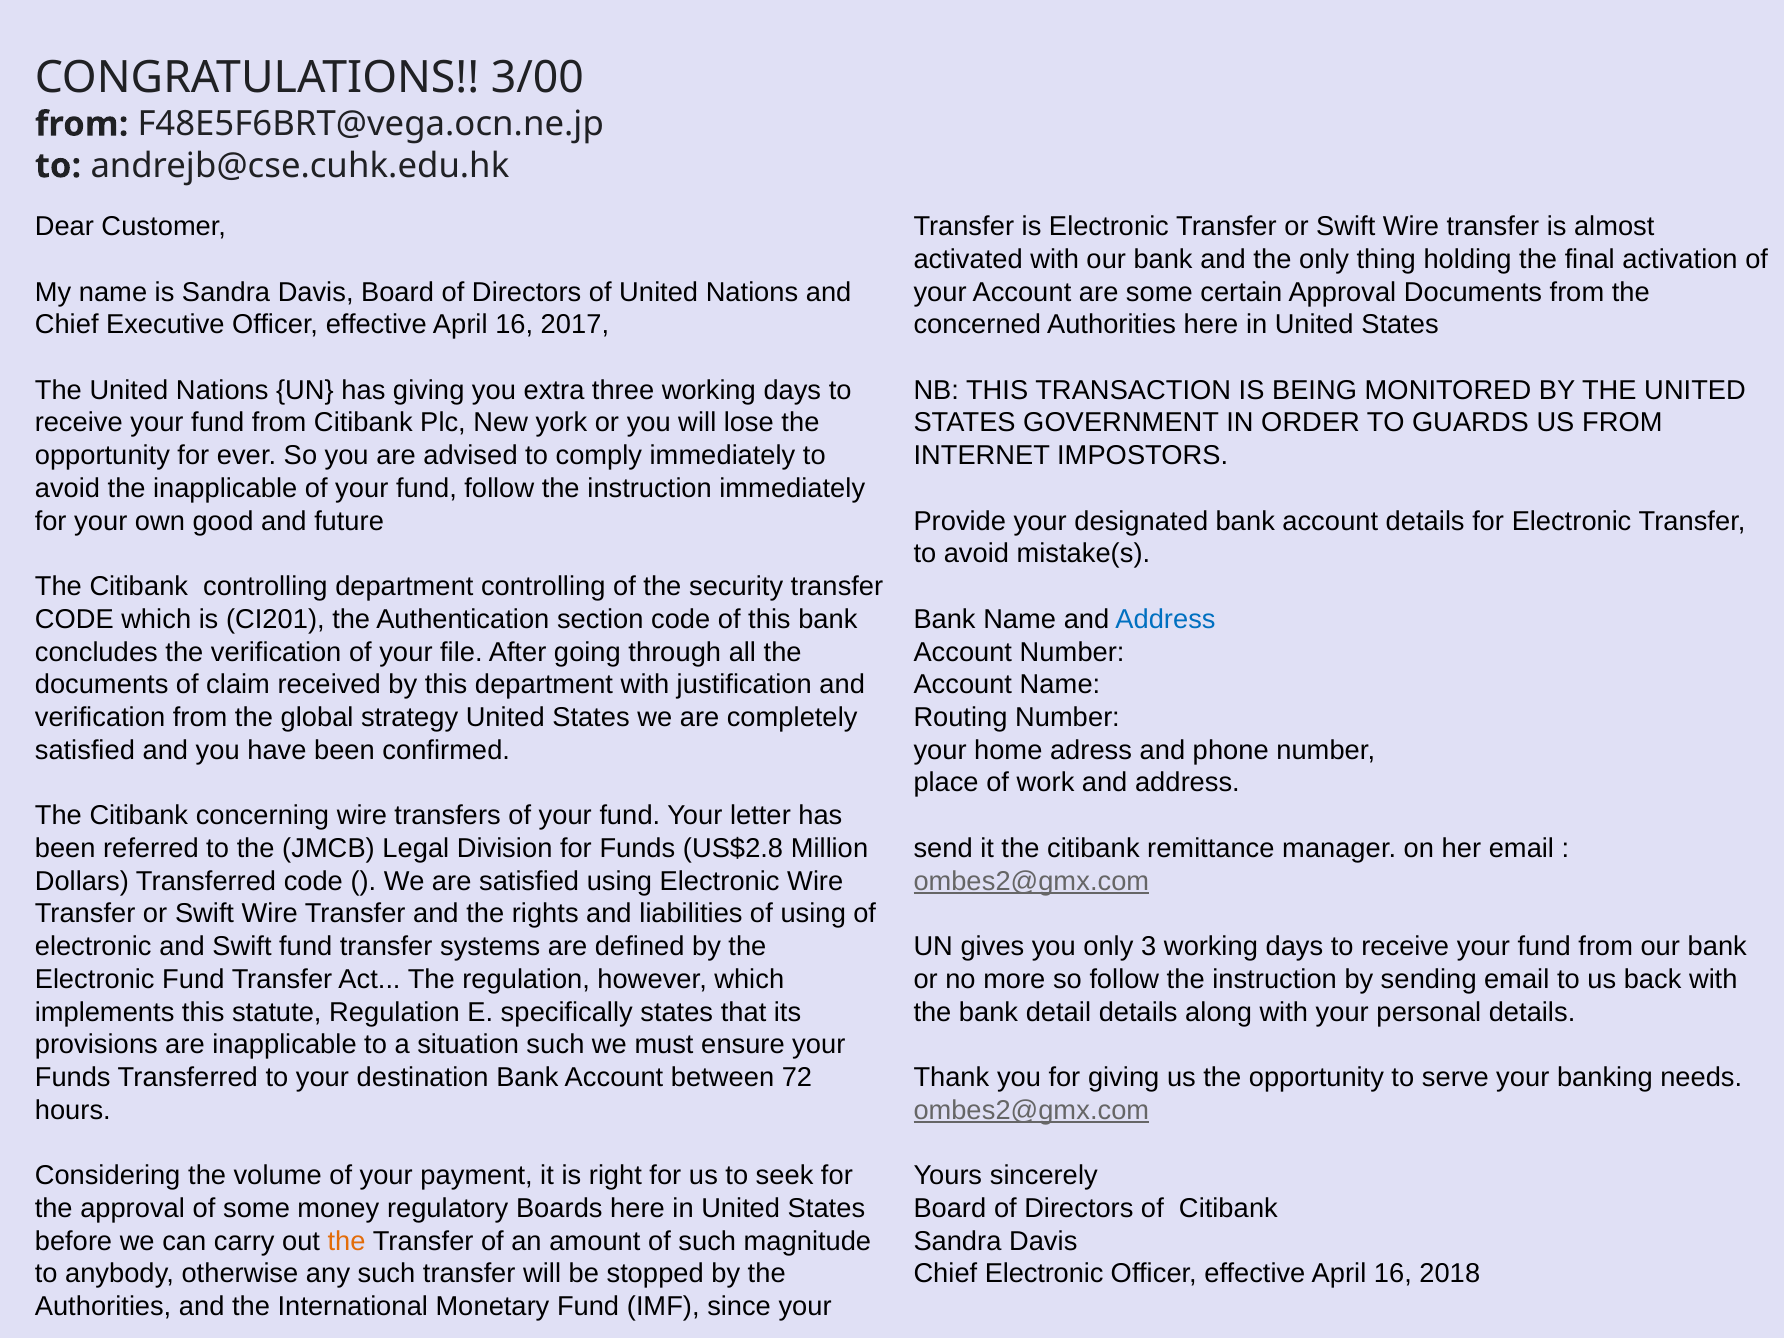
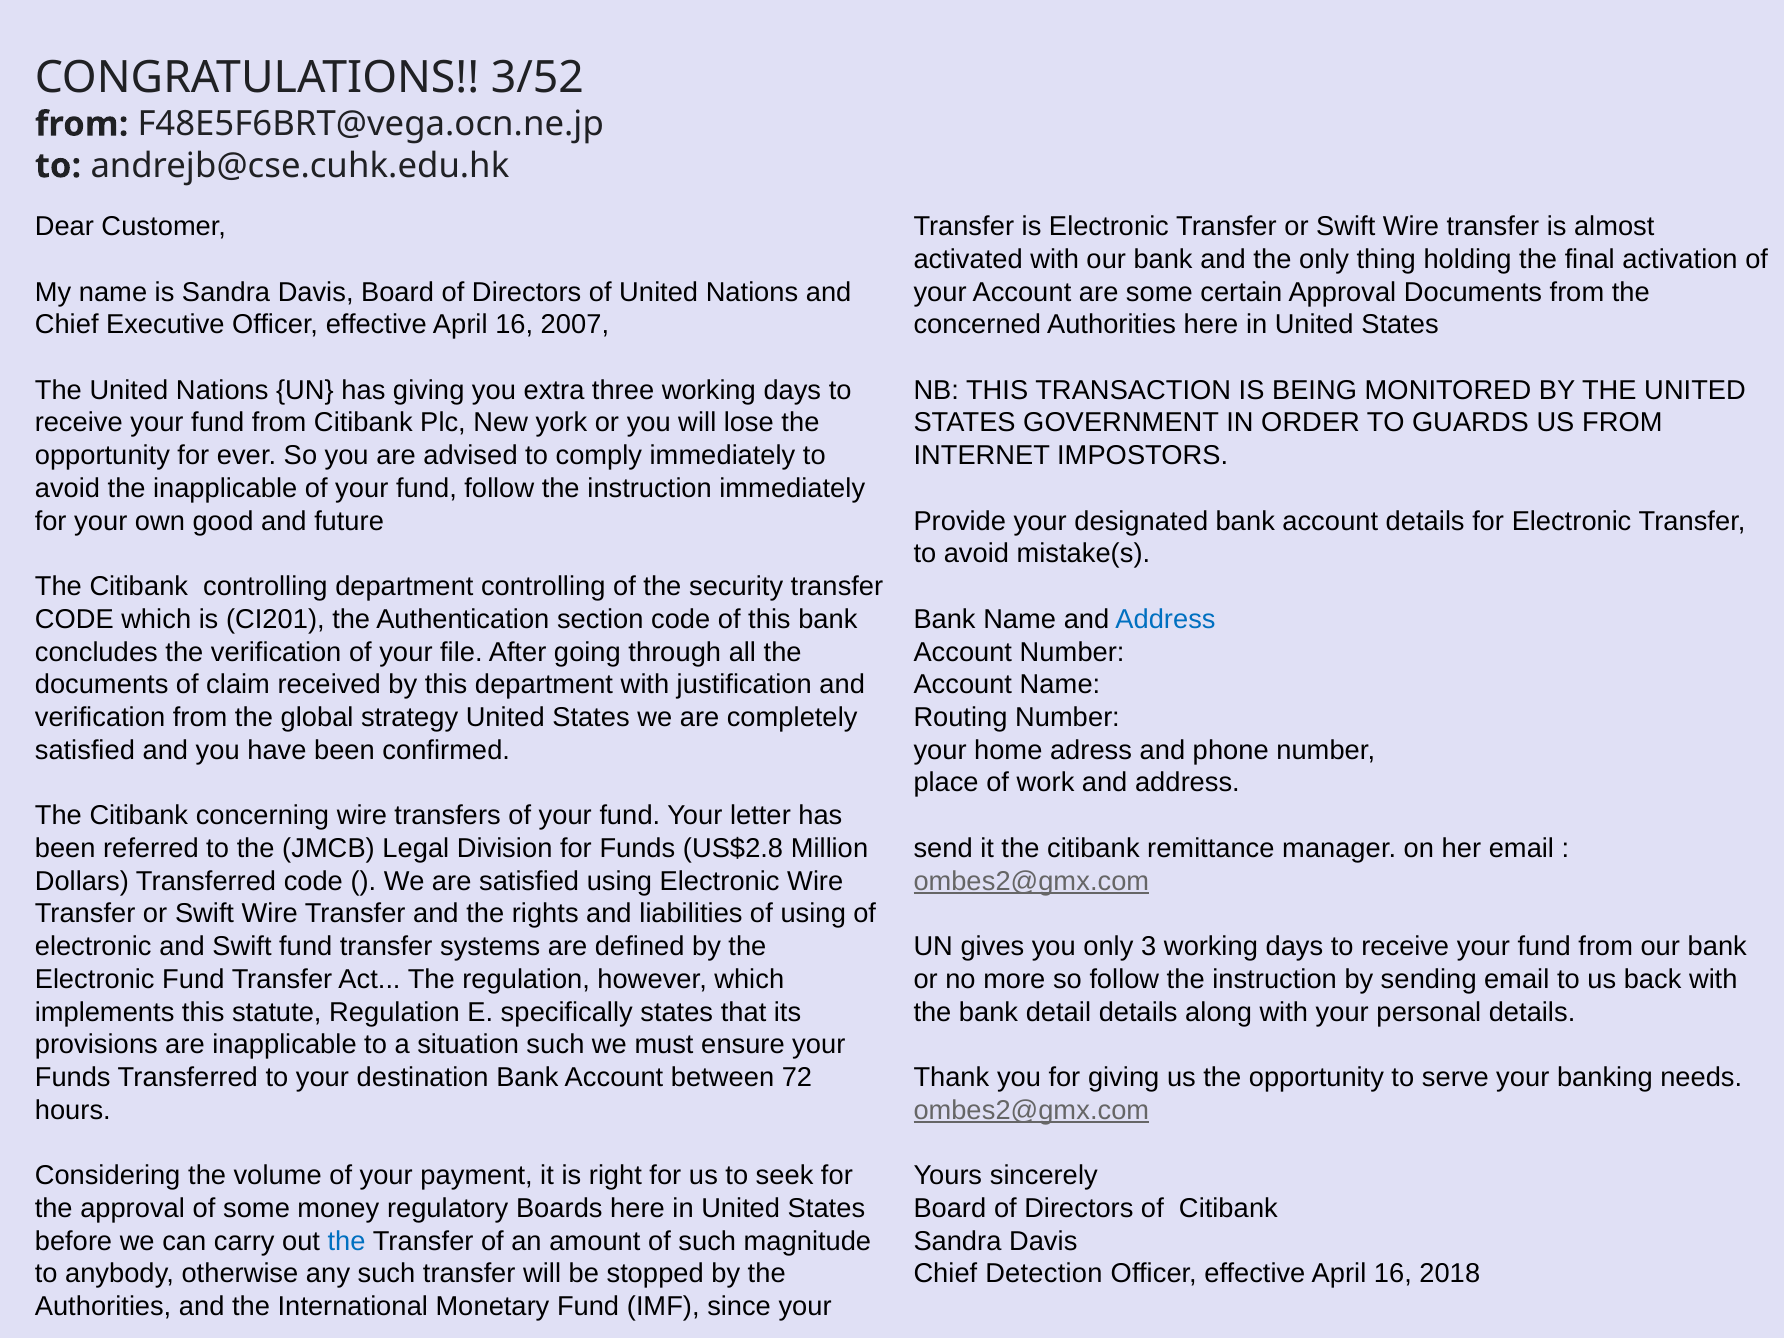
3/00: 3/00 -> 3/52 (537, 77)
2017: 2017 -> 2007 (575, 325)
the colour: orange -> blue (347, 1241)
Chief Electronic: Electronic -> Detection (1044, 1274)
